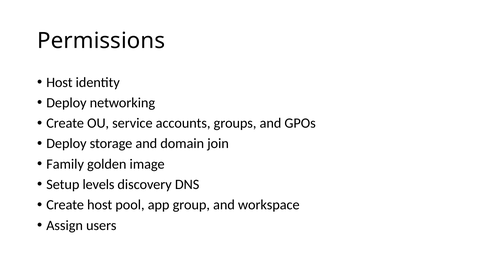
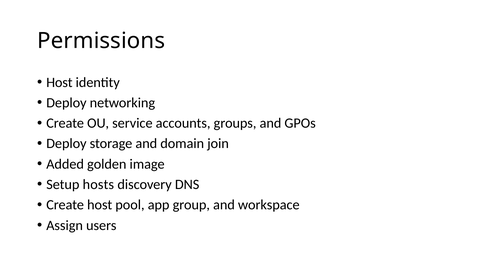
Family: Family -> Added (65, 164)
levels: levels -> hosts (98, 184)
